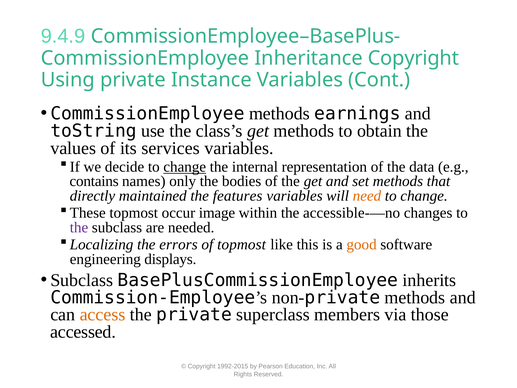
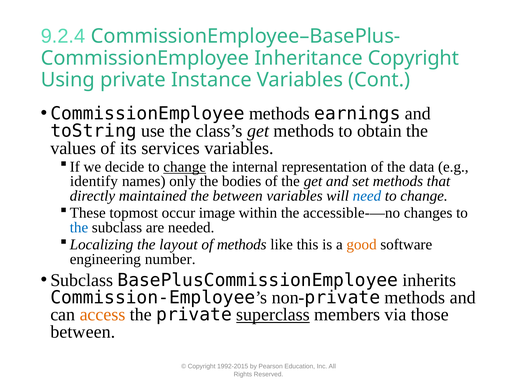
9.4.9: 9.4.9 -> 9.2.4 (63, 36)
contains: contains -> identify (94, 181)
the features: features -> between (238, 196)
need colour: orange -> blue (367, 196)
the colour: purple -> blue (79, 227)
errors: errors -> layout (178, 244)
of topmost: topmost -> methods (242, 244)
displays: displays -> number (170, 259)
superclass underline: none -> present (273, 315)
accessed: accessed -> between (83, 332)
